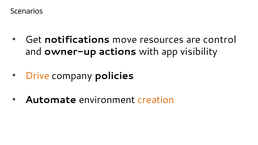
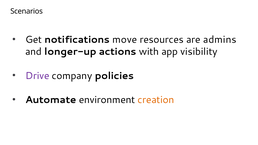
control: control -> admins (220, 40)
owner-up: owner-up -> longer-up (70, 52)
Drive colour: orange -> purple (37, 76)
